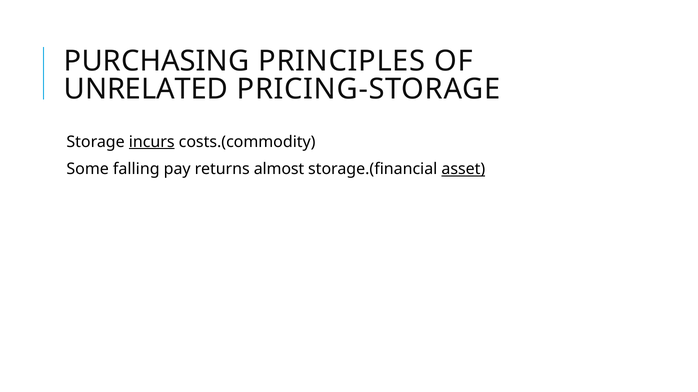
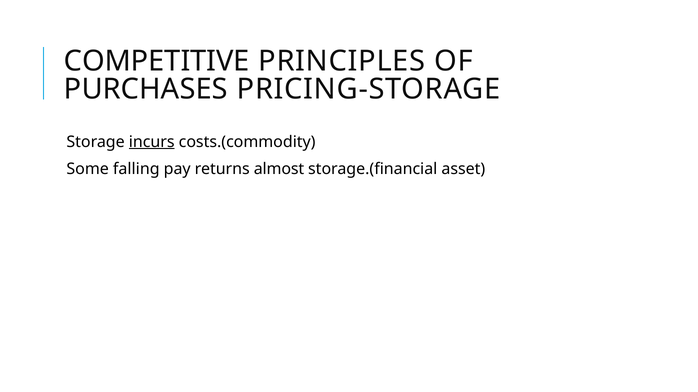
PURCHASING: PURCHASING -> COMPETITIVE (157, 61)
UNRELATED: UNRELATED -> PURCHASES (146, 89)
asset underline: present -> none (463, 169)
